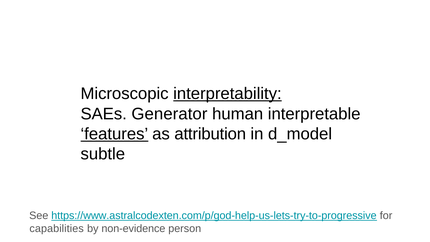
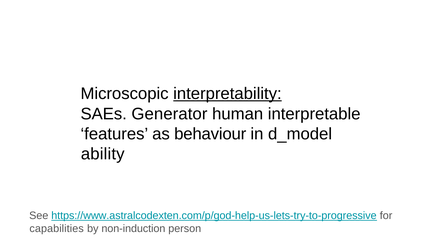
features underline: present -> none (114, 134)
attribution: attribution -> behaviour (210, 134)
subtle: subtle -> ability (103, 154)
non-evidence: non-evidence -> non-induction (133, 228)
